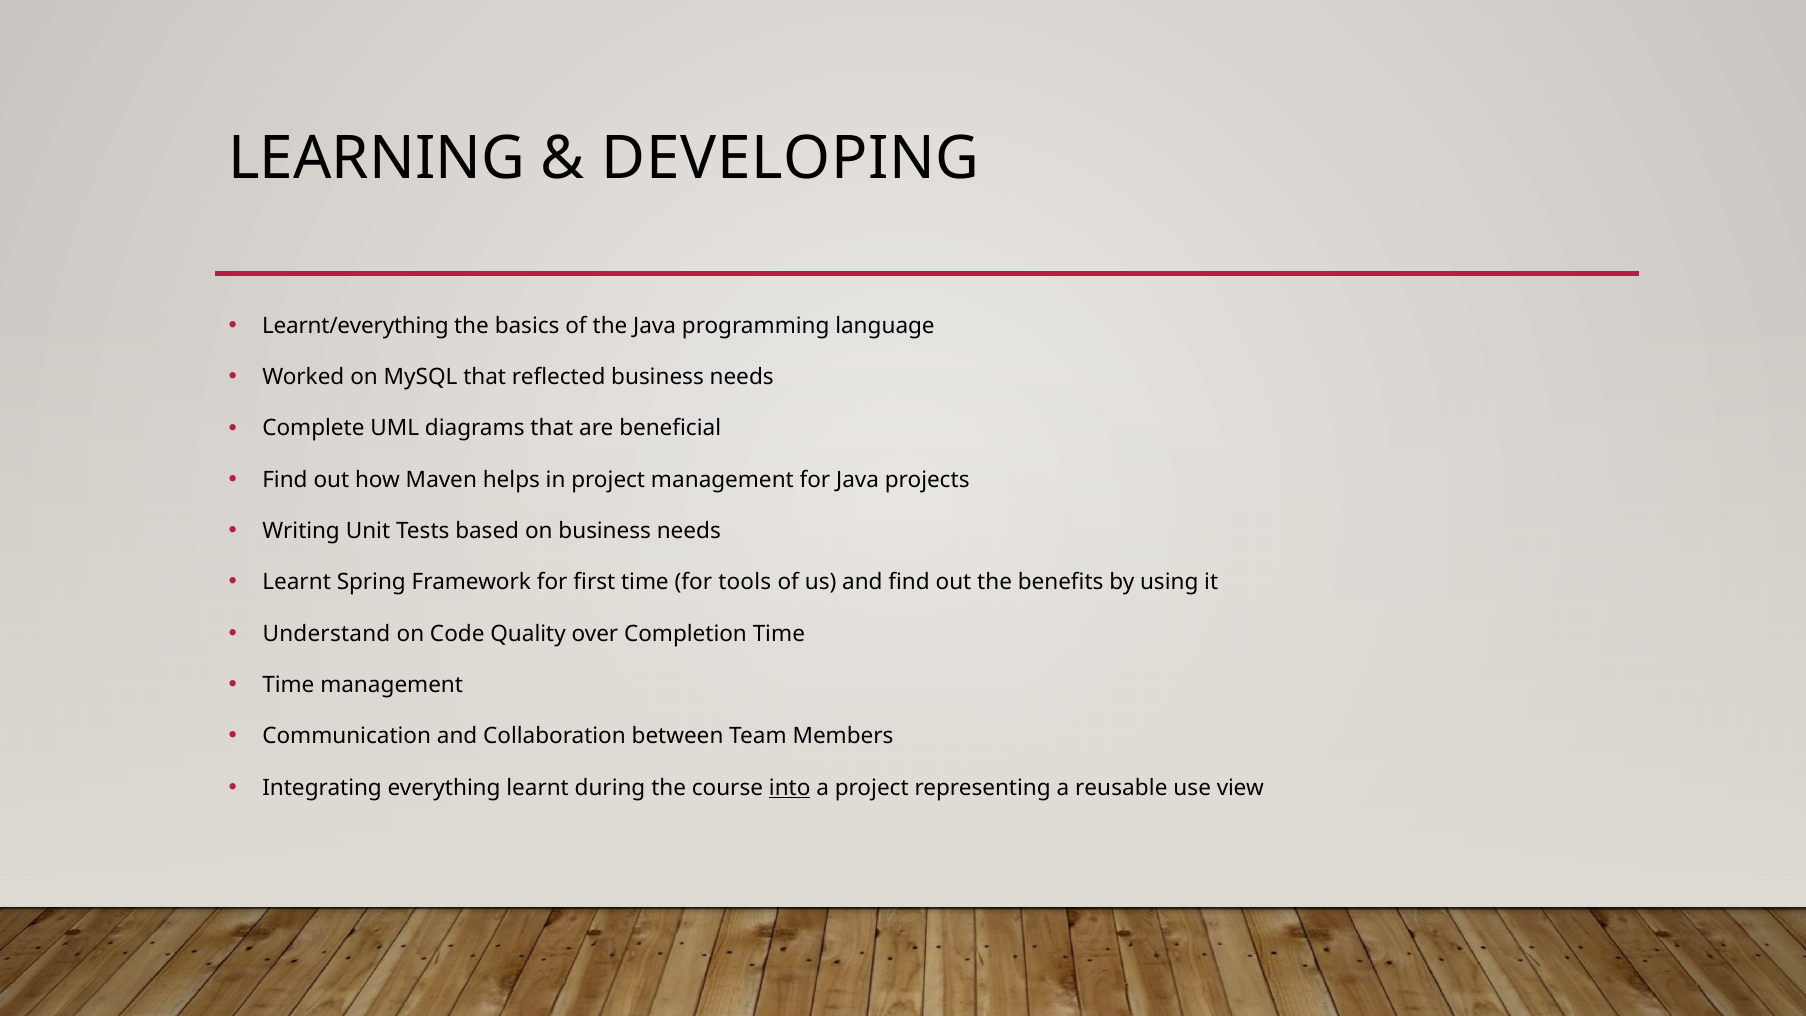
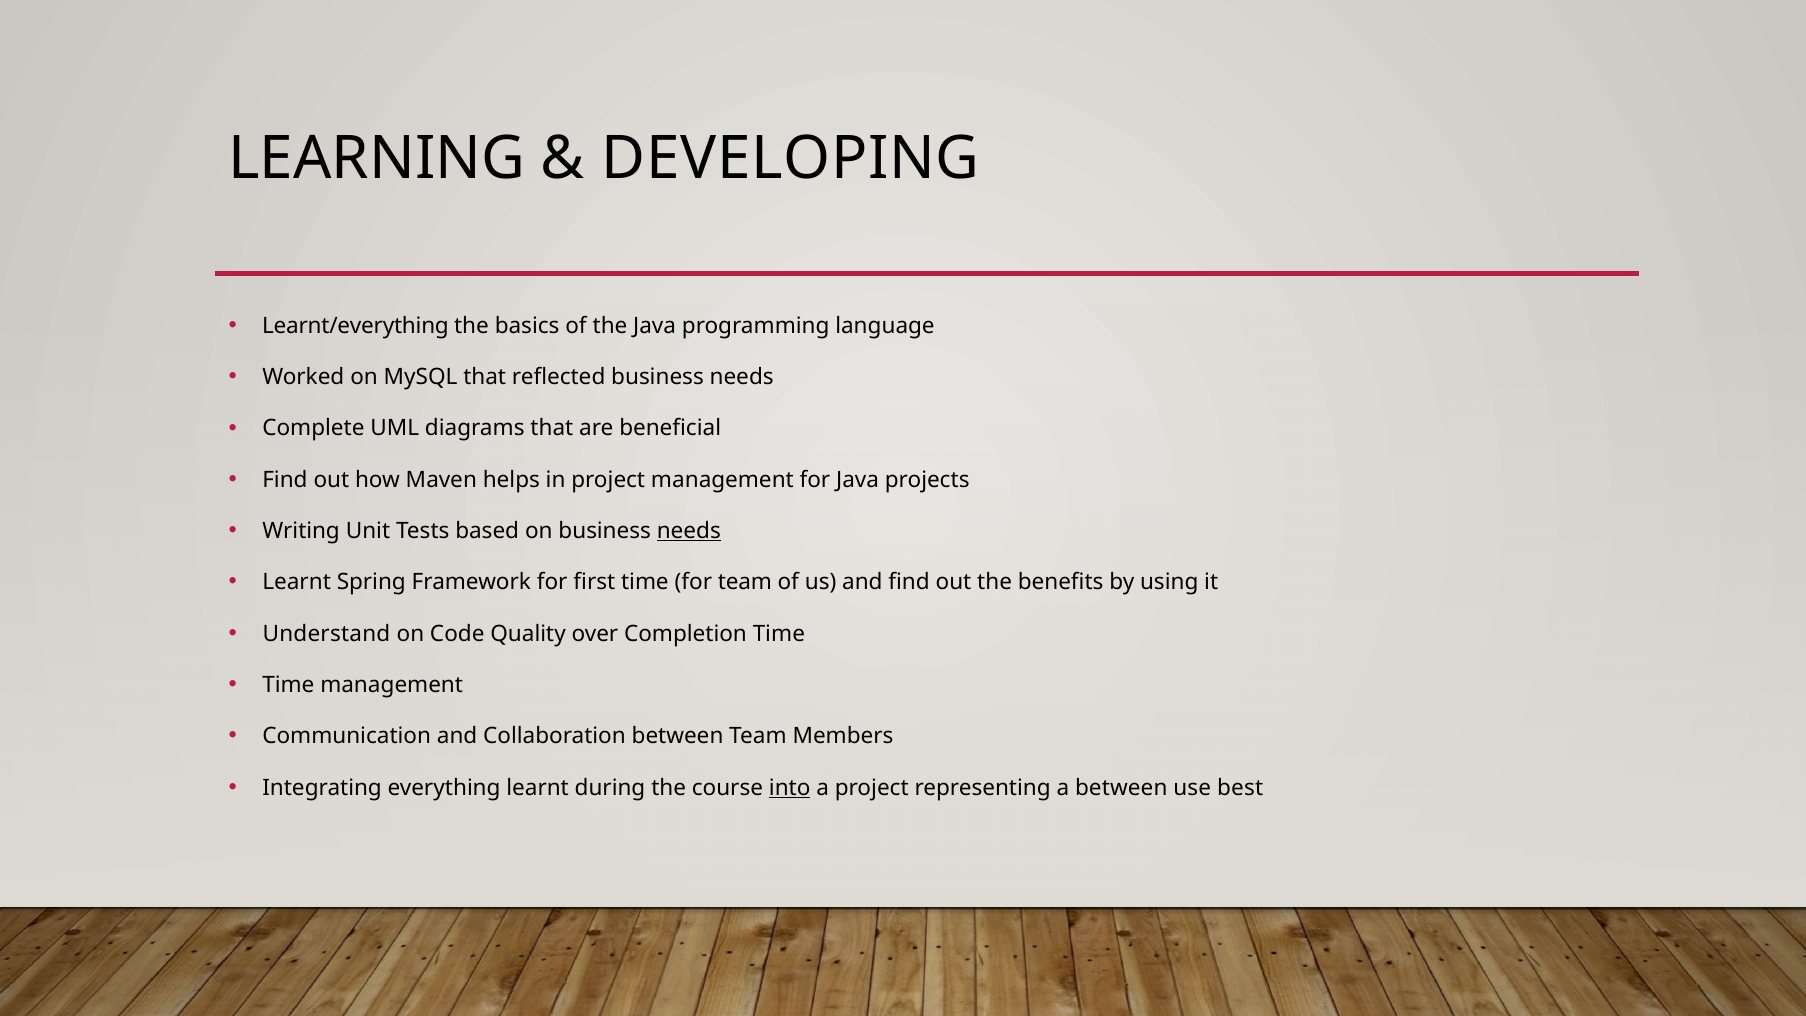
needs underline: none -> present (689, 531)
for tools: tools -> team (745, 582)
a reusable: reusable -> between (1121, 788)
view: view -> best (1240, 788)
